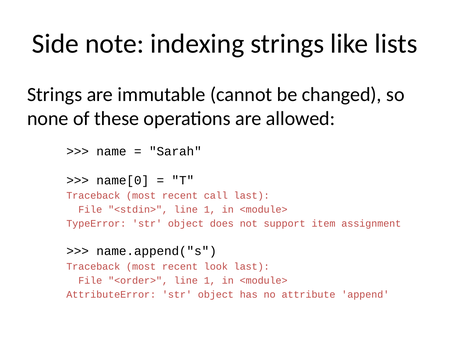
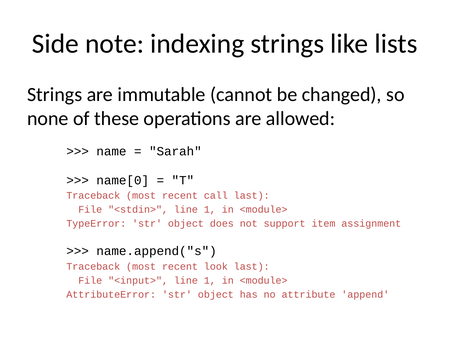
<order>: <order> -> <input> (138, 280)
